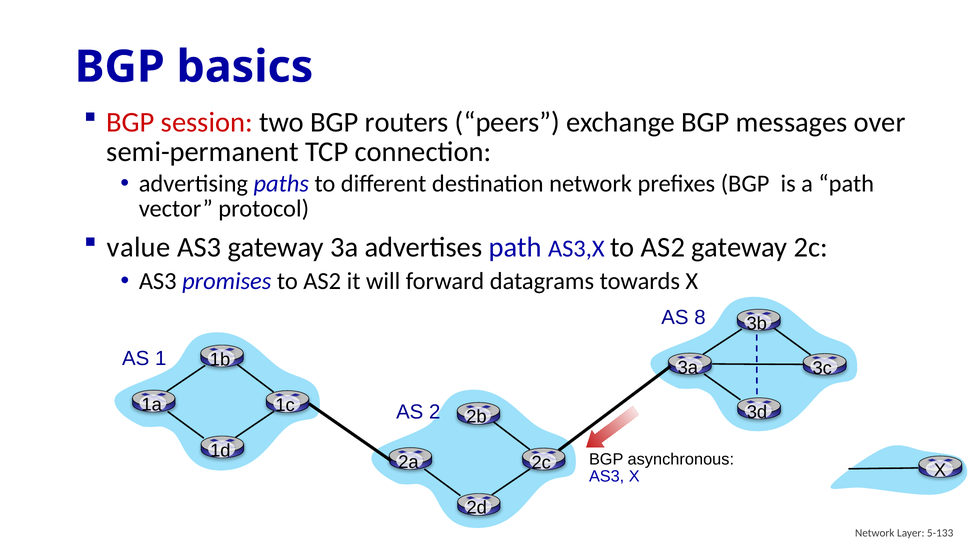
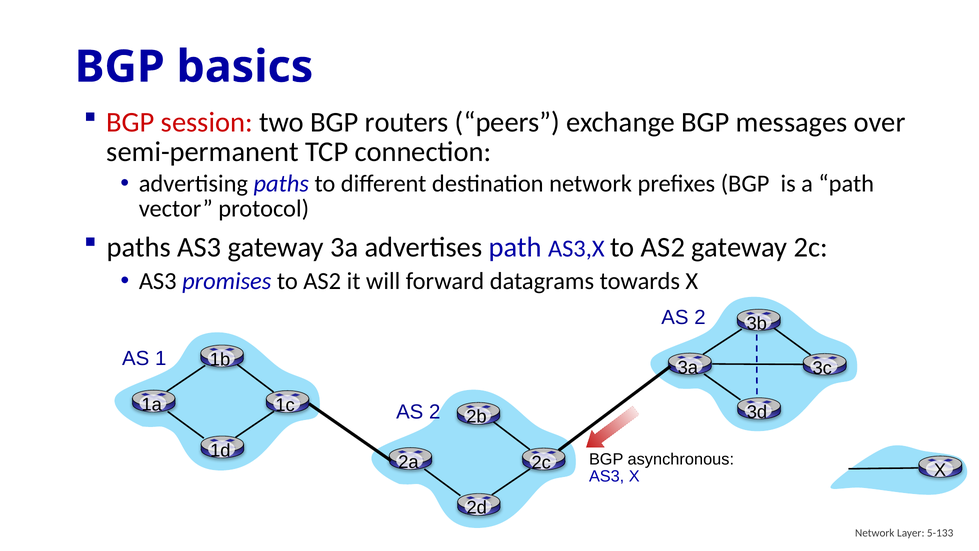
value: value -> paths (139, 247)
8: 8 -> 2 (700, 317)
